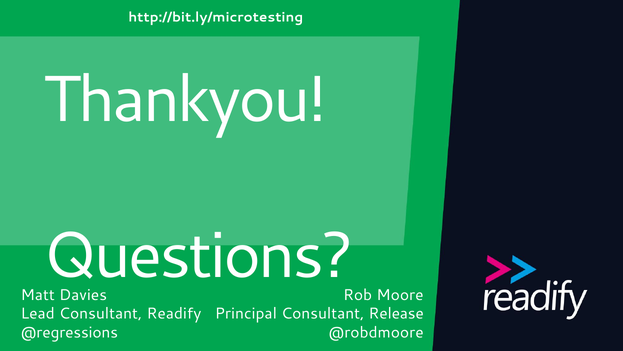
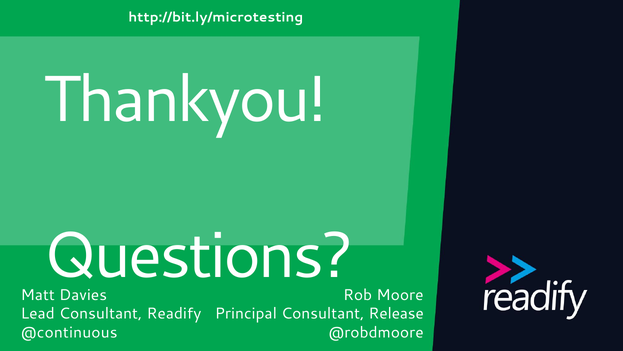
@regressions: @regressions -> @continuous (69, 332)
